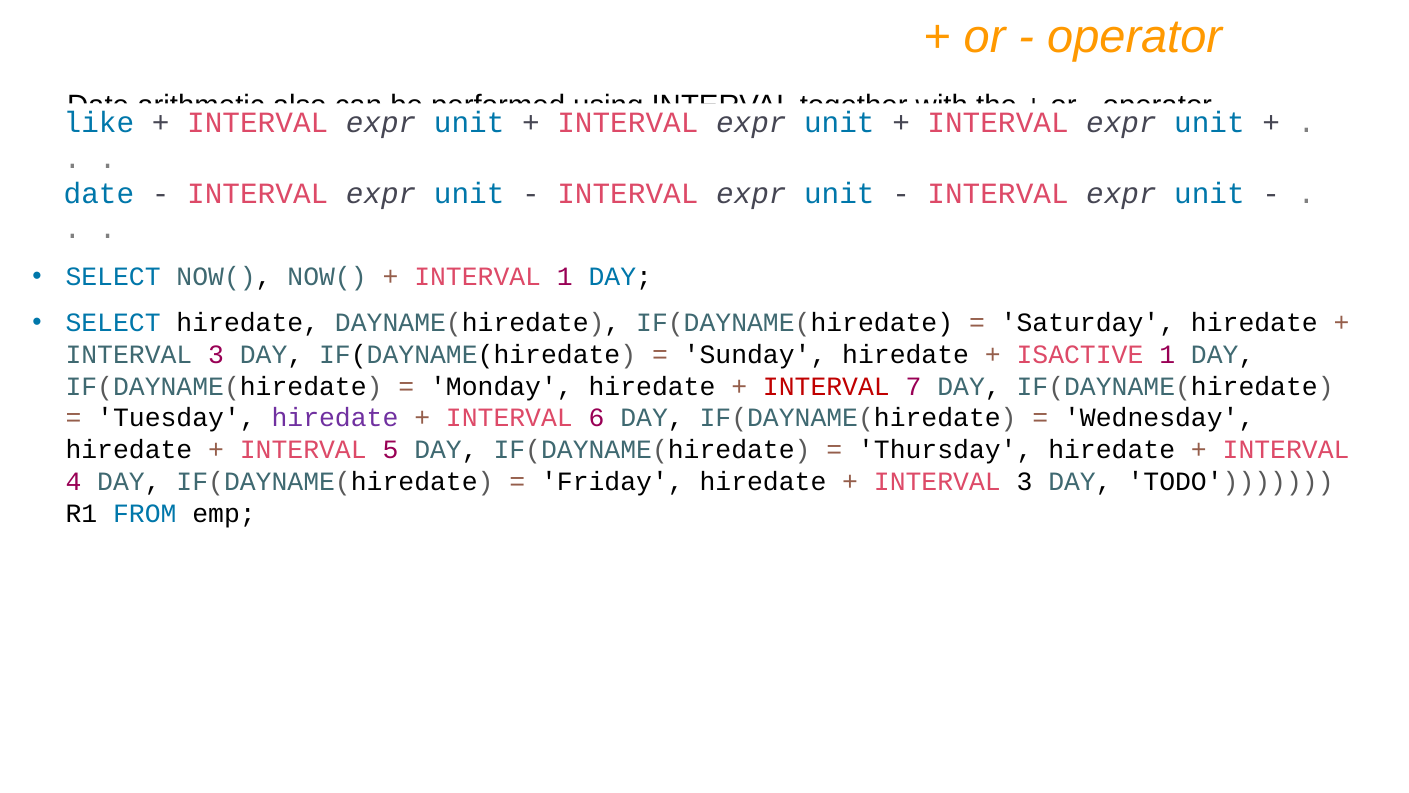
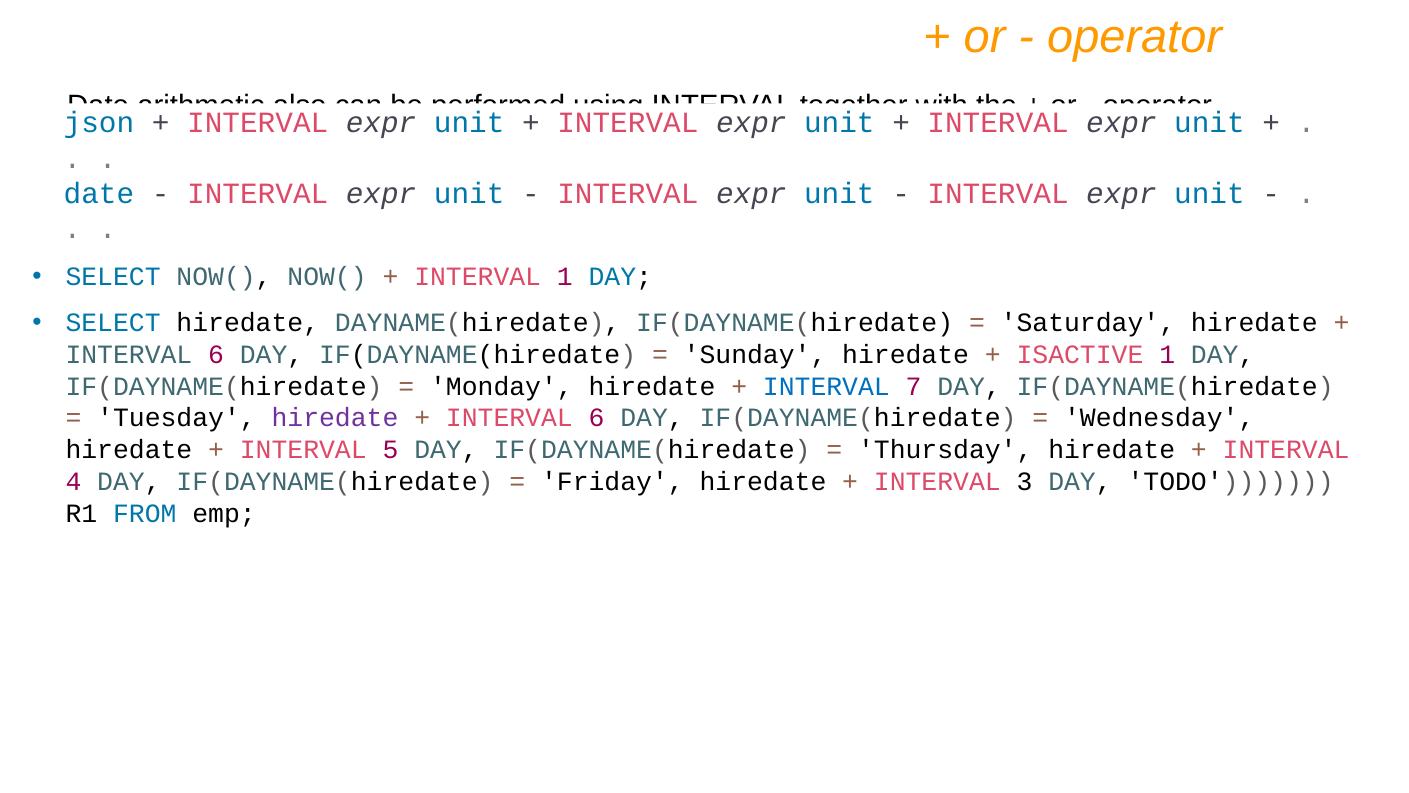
like: like -> json (99, 123)
3: 3 -> 6 (216, 355)
INTERVAL colour: red -> blue (826, 386)
